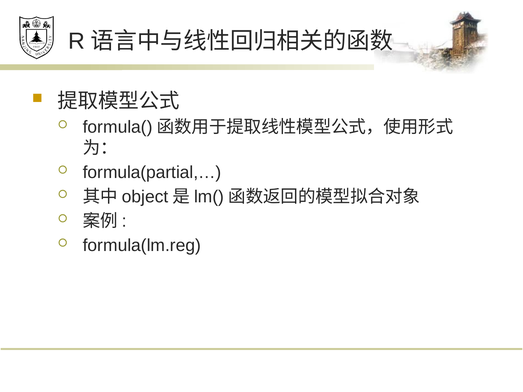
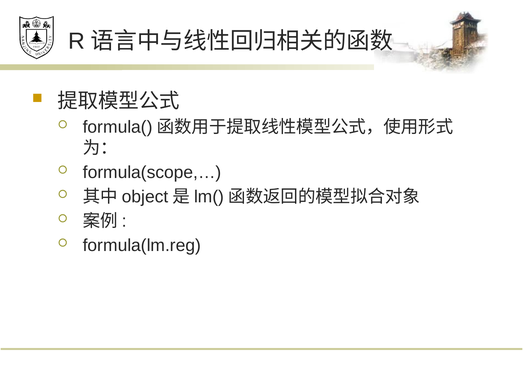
formula(partial,…: formula(partial,… -> formula(scope,… (152, 172)
